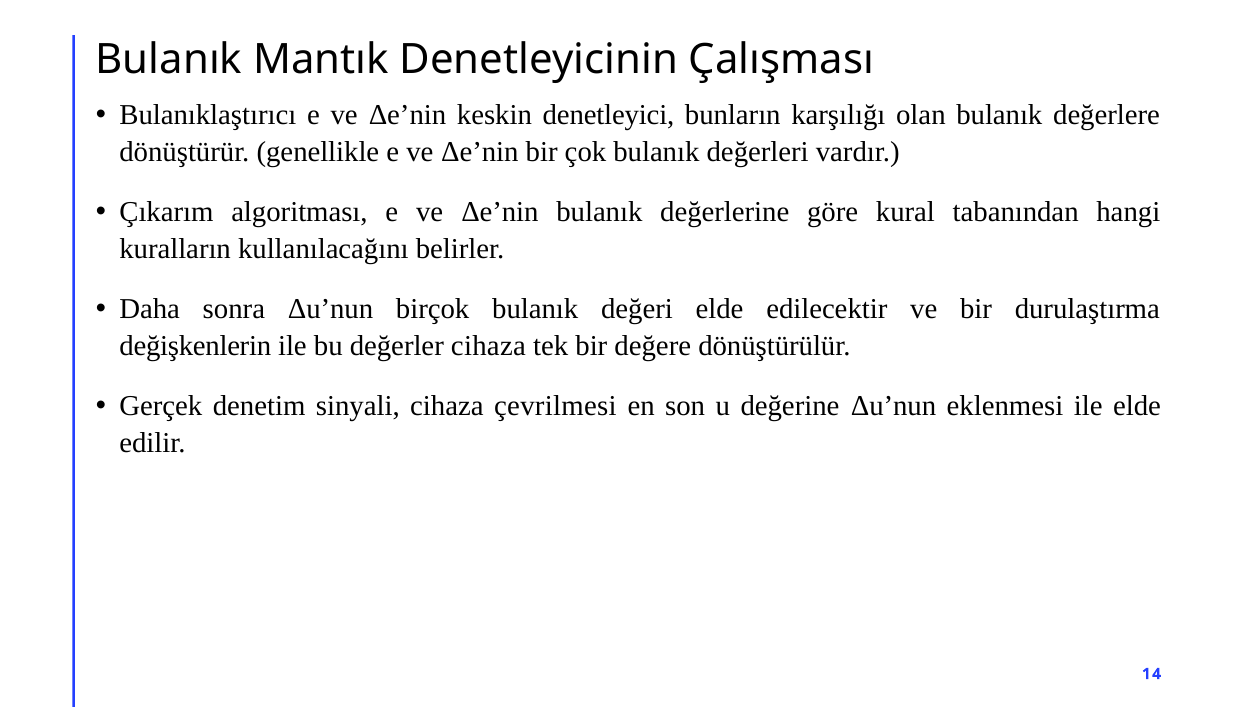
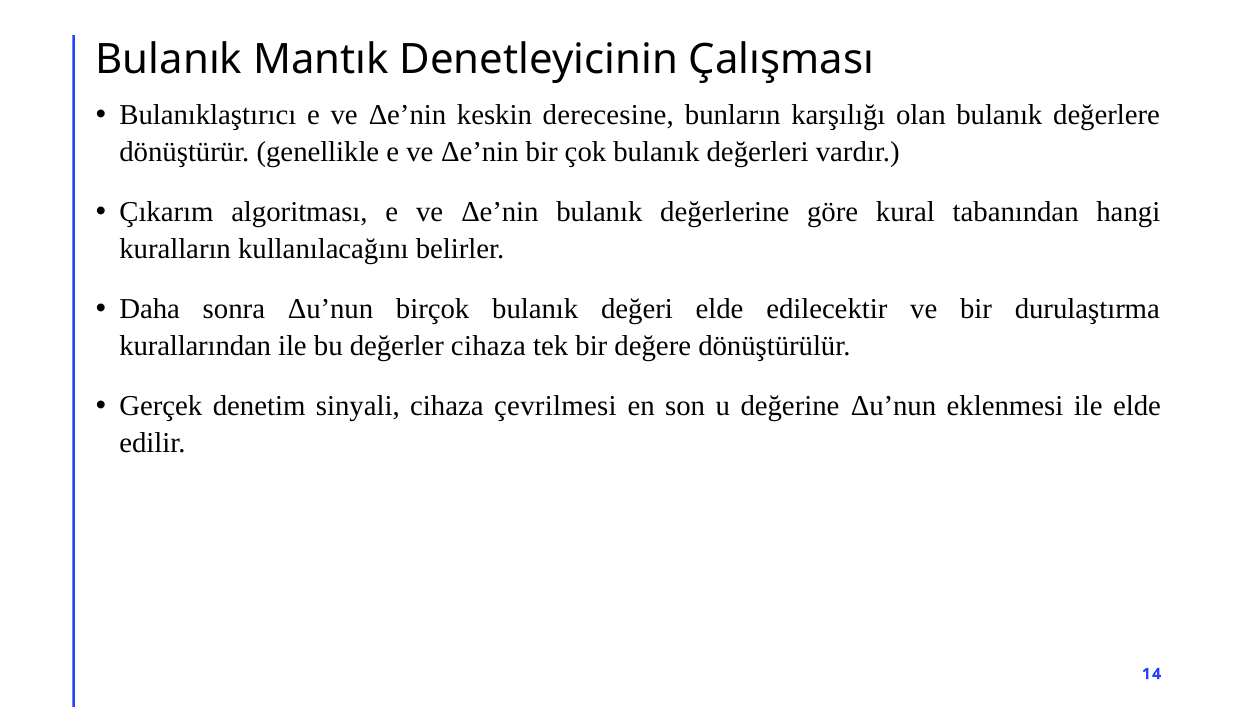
denetleyici: denetleyici -> derecesine (608, 116)
değişkenlerin: değişkenlerin -> kurallarından (195, 346)
